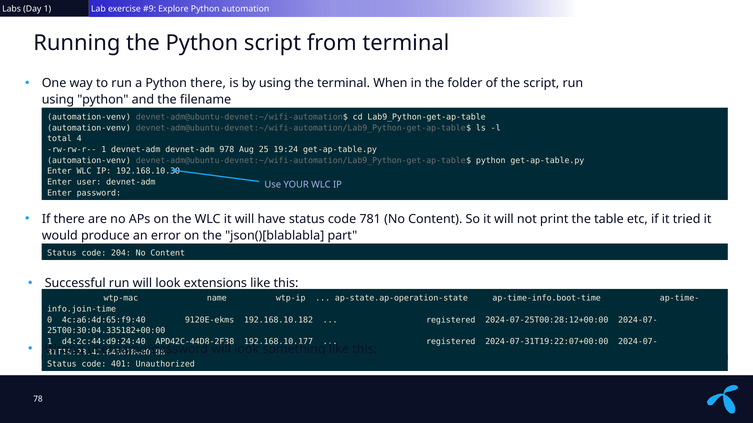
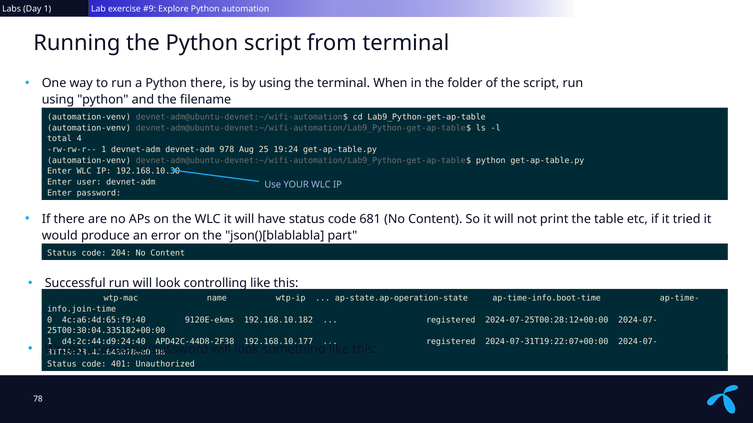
781: 781 -> 681 (370, 219)
extensions: extensions -> controlling (215, 284)
